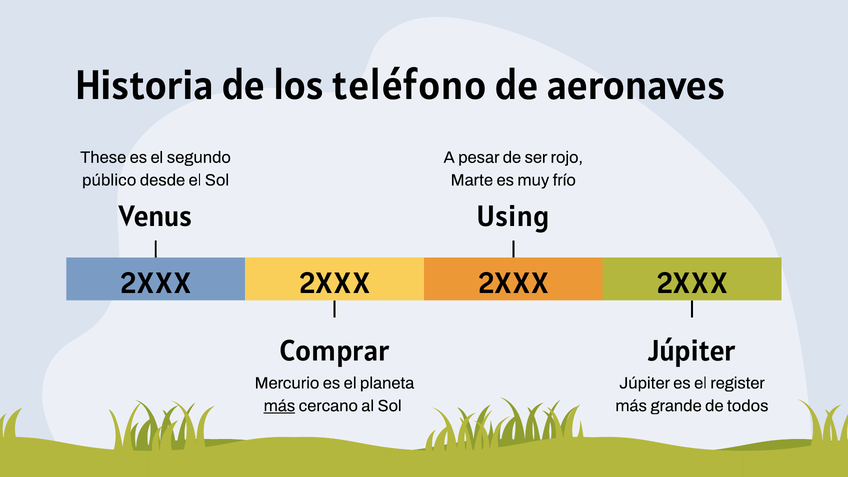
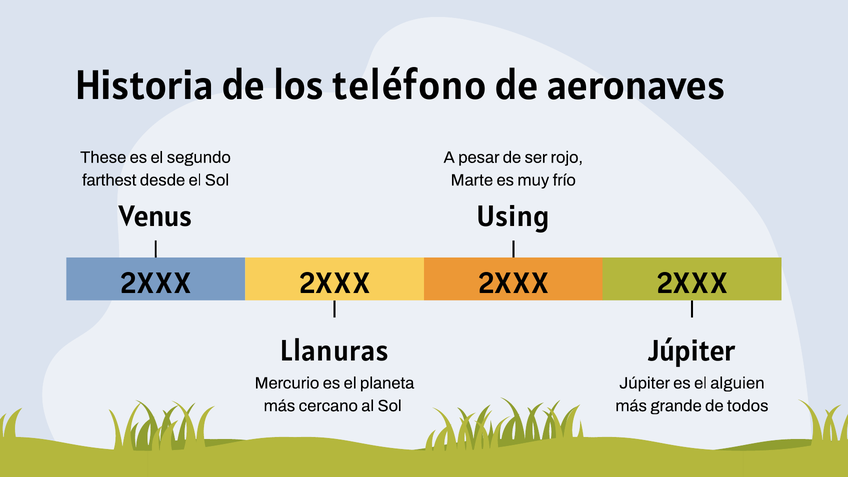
público: público -> farthest (109, 180)
Comprar: Comprar -> Llanuras (334, 351)
register: register -> alguien (737, 383)
más underline: present -> none (279, 406)
